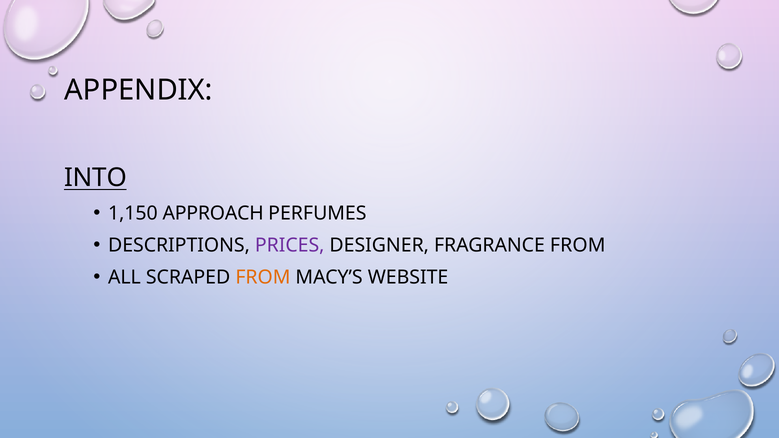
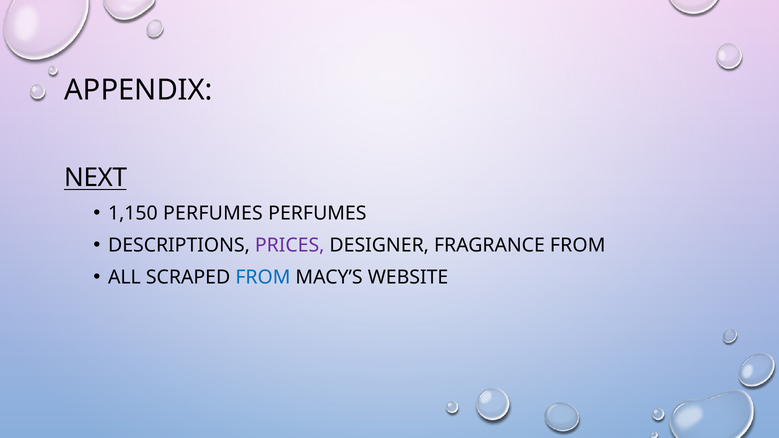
INTO: INTO -> NEXT (96, 178)
1,150 APPROACH: APPROACH -> PERFUMES (213, 213)
FROM colour: orange -> blue (263, 278)
